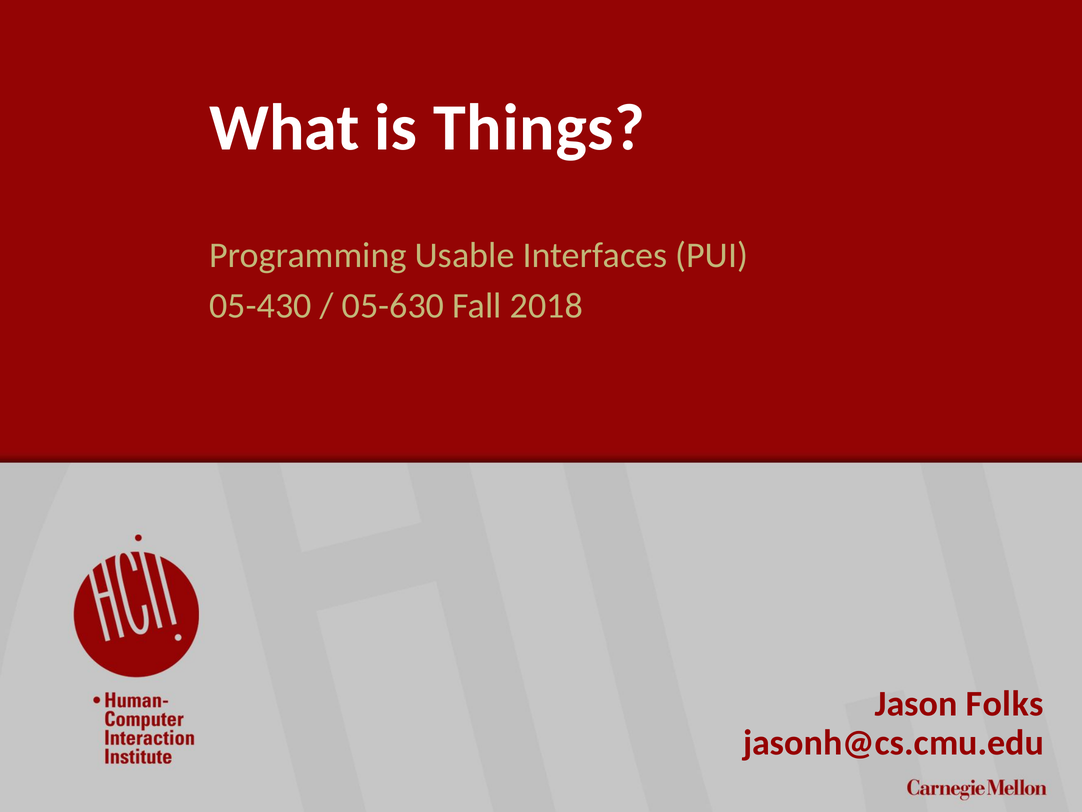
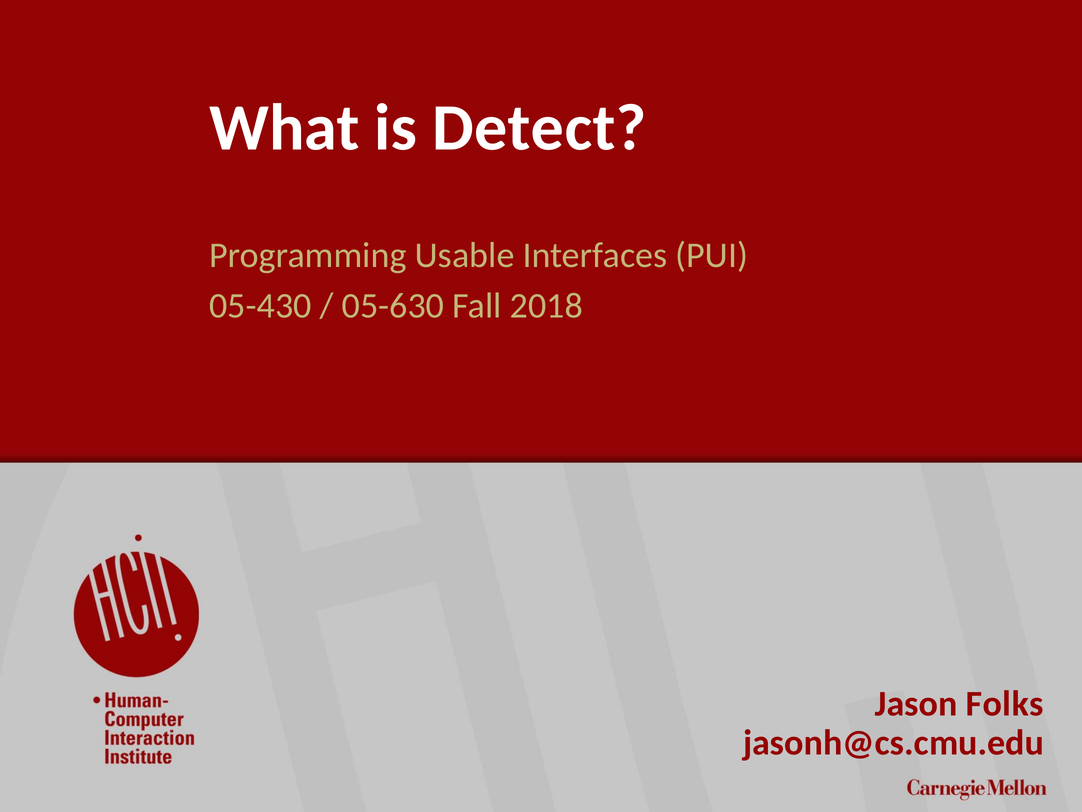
Things: Things -> Detect (539, 128)
